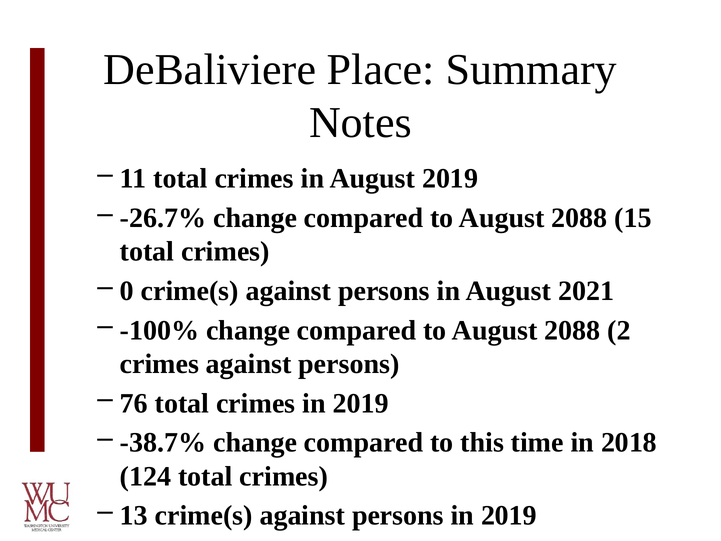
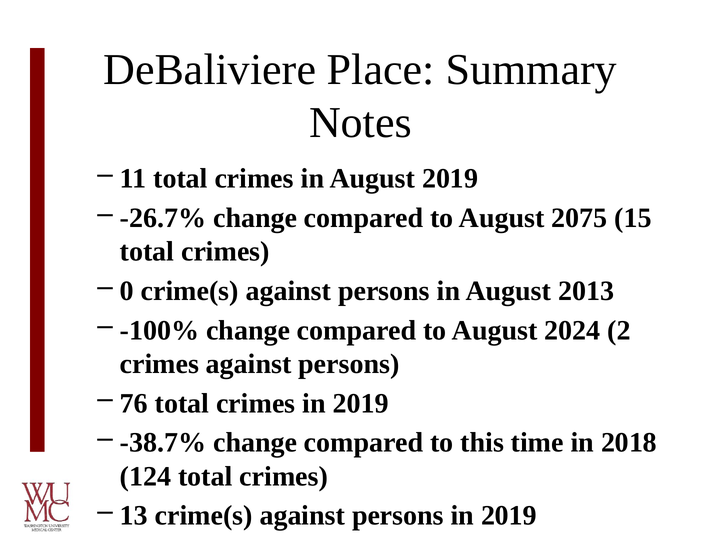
2088: 2088 -> 2075 (579, 218)
2021: 2021 -> 2013 (586, 291)
2088: 2088 -> 2024 (572, 330)
